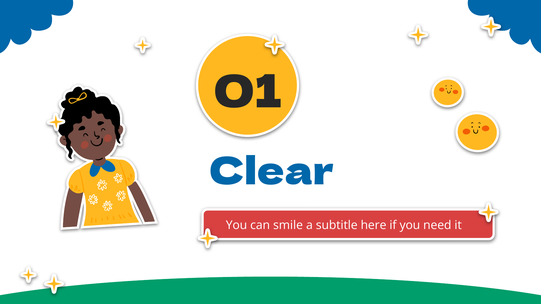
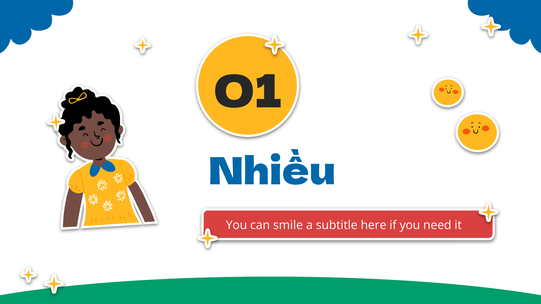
Clear: Clear -> Nhiều (272, 172)
